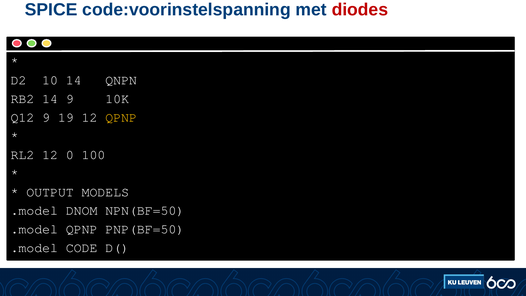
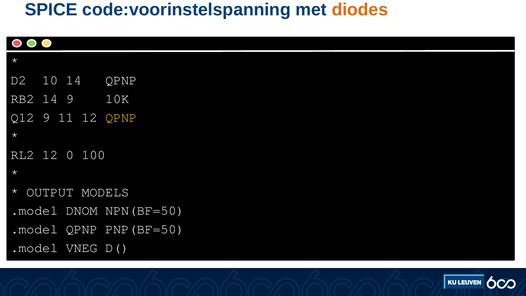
diodes colour: red -> orange (360, 10)
14 QNPN: QNPN -> QPNP (121, 80)
19: 19 -> 11 (66, 117)
CODE: CODE -> VNEG (82, 248)
